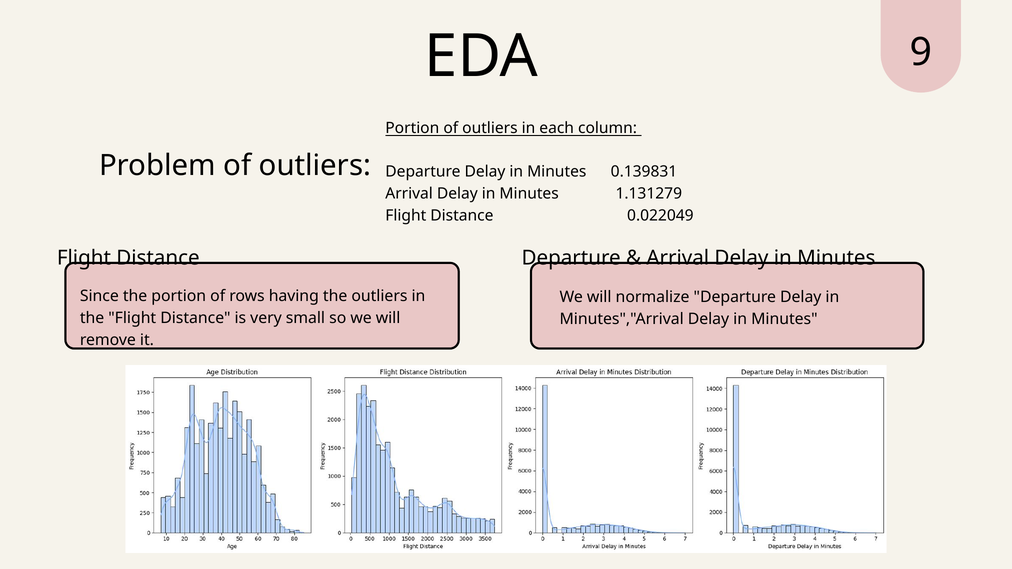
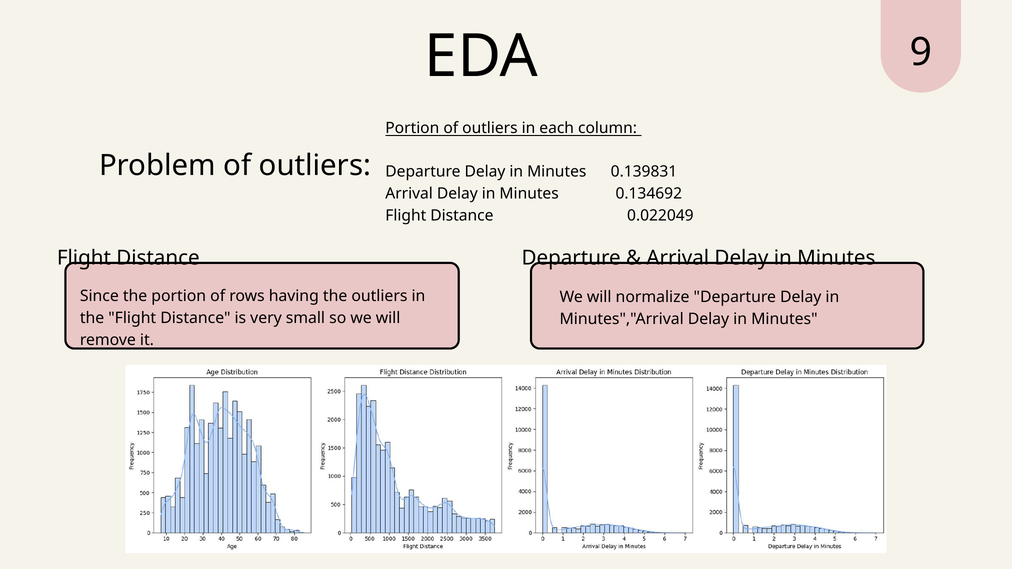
1.131279: 1.131279 -> 0.134692 (649, 194)
